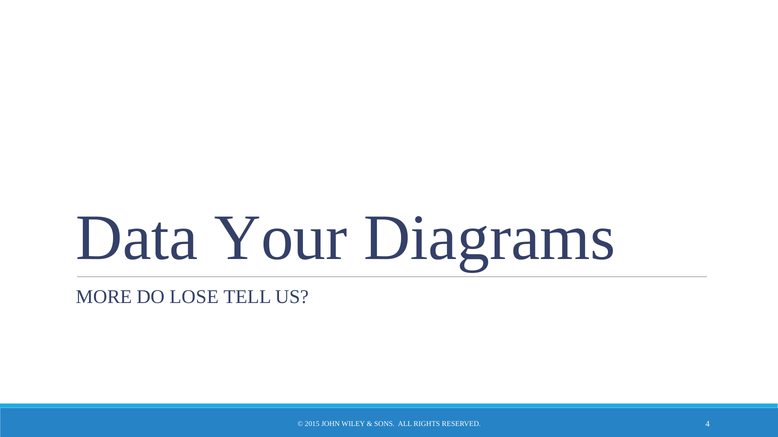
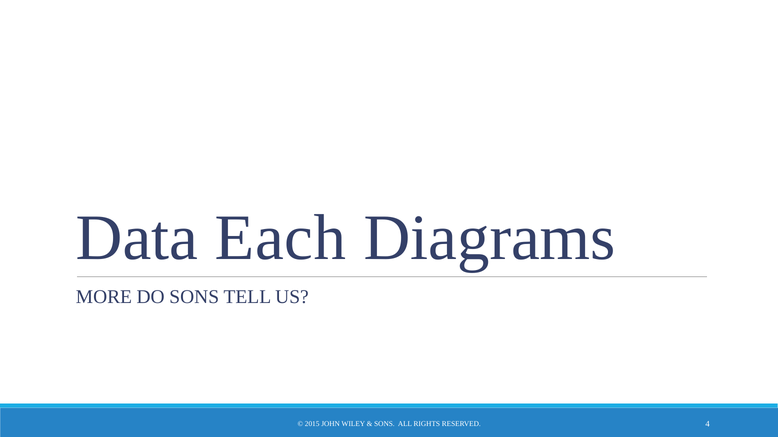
Your: Your -> Each (281, 238)
DO LOSE: LOSE -> SONS (194, 297)
